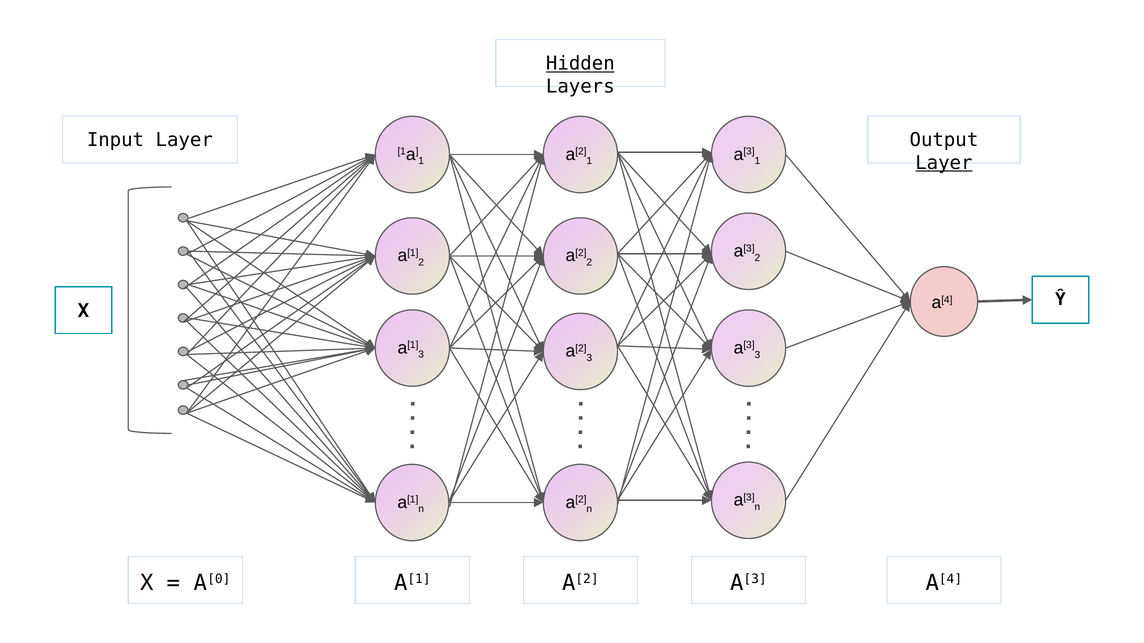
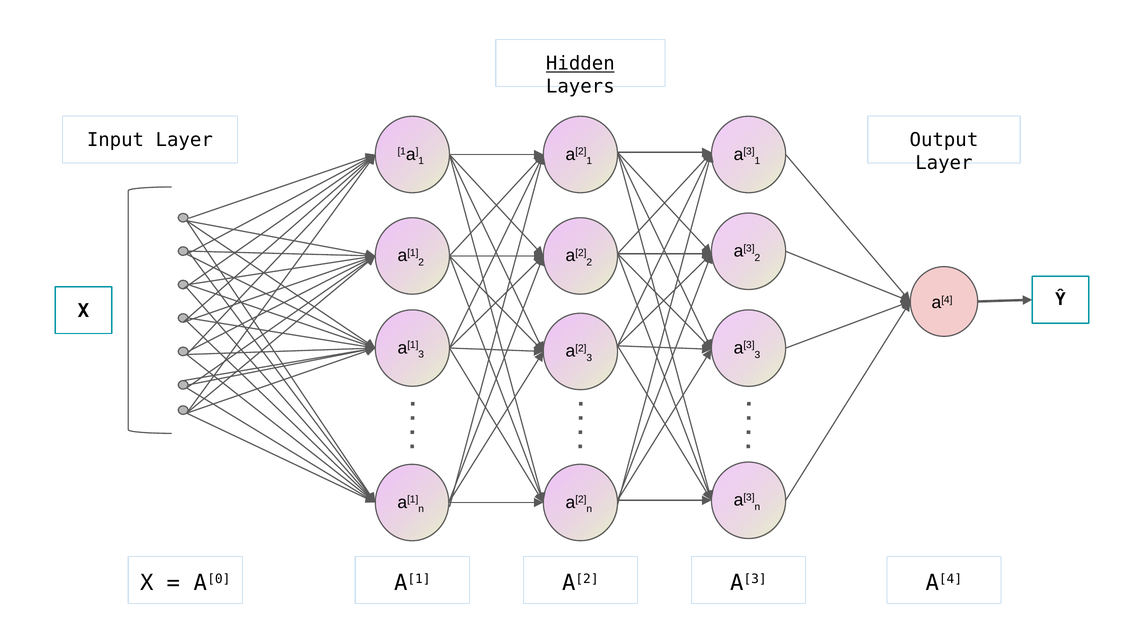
Layer underline: present -> none (944, 163)
